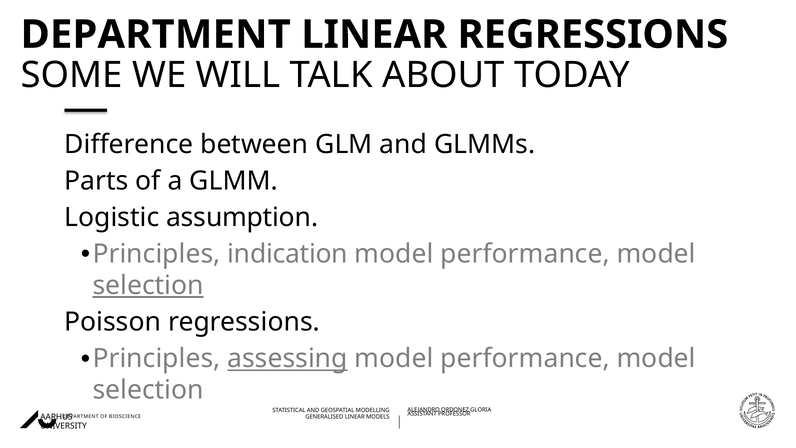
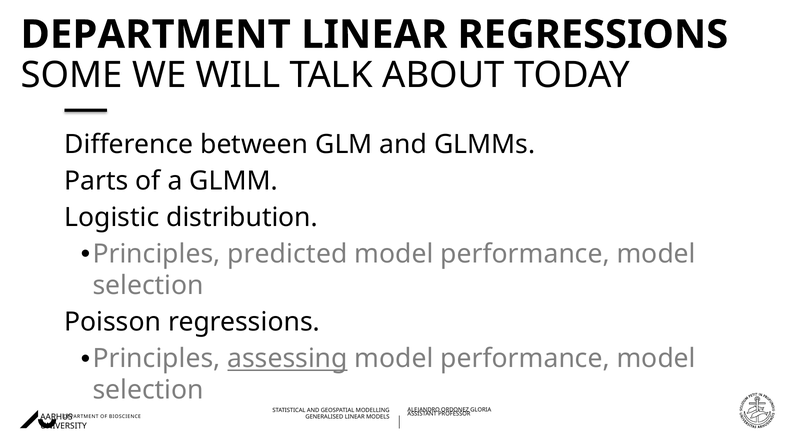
assumption: assumption -> distribution (242, 218)
indication: indication -> predicted (287, 254)
selection underline: present -> none (148, 286)
